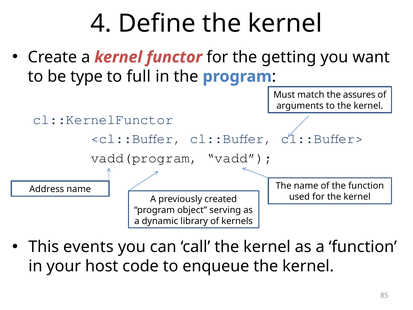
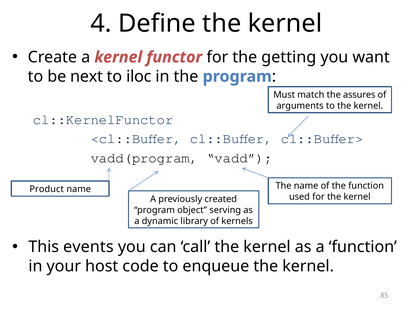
type: type -> next (87, 76)
full: full -> iloc (139, 76)
Address: Address -> Product (47, 189)
